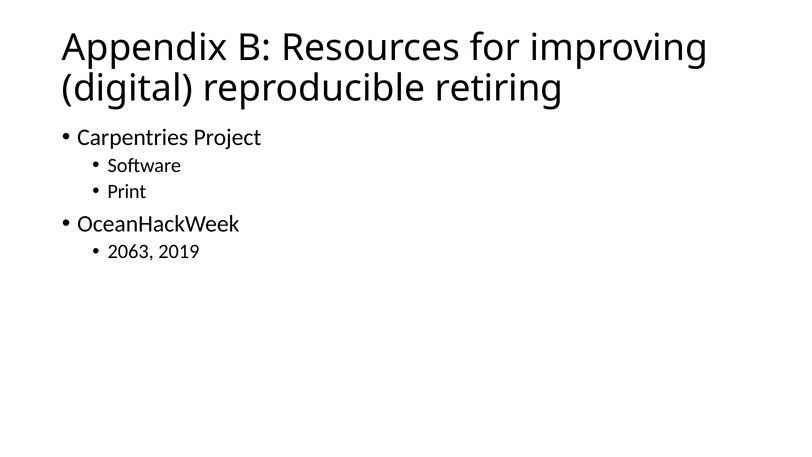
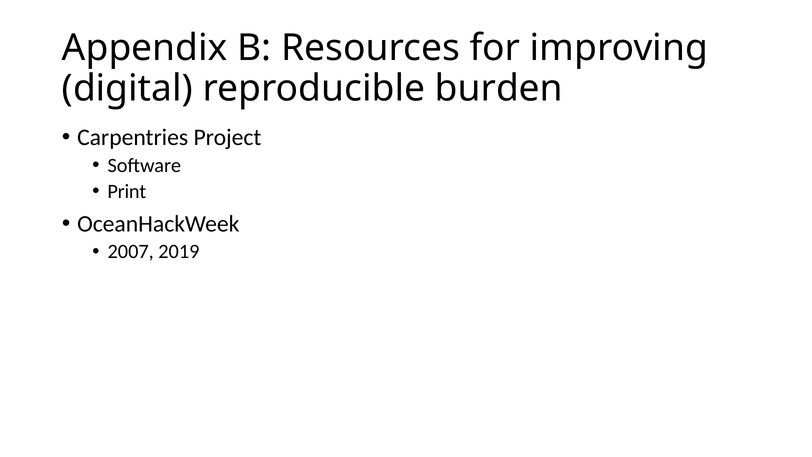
retiring: retiring -> burden (499, 88)
2063: 2063 -> 2007 (131, 252)
